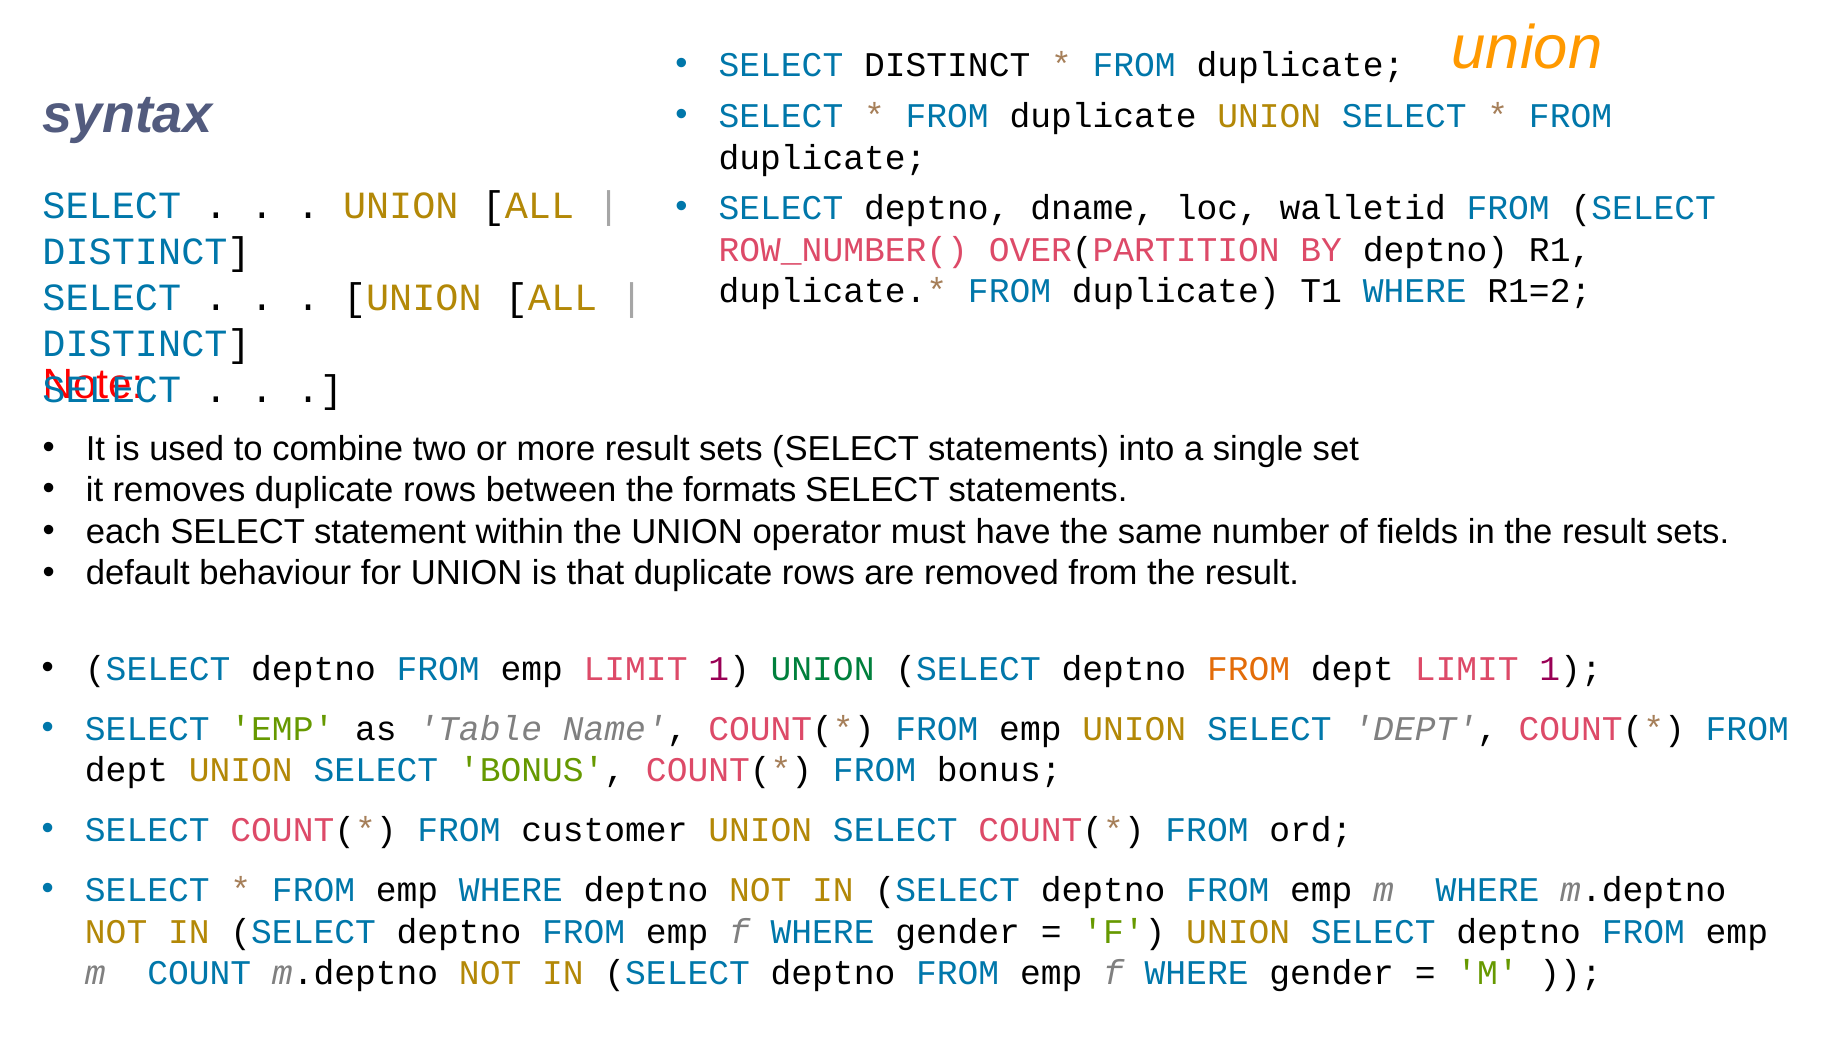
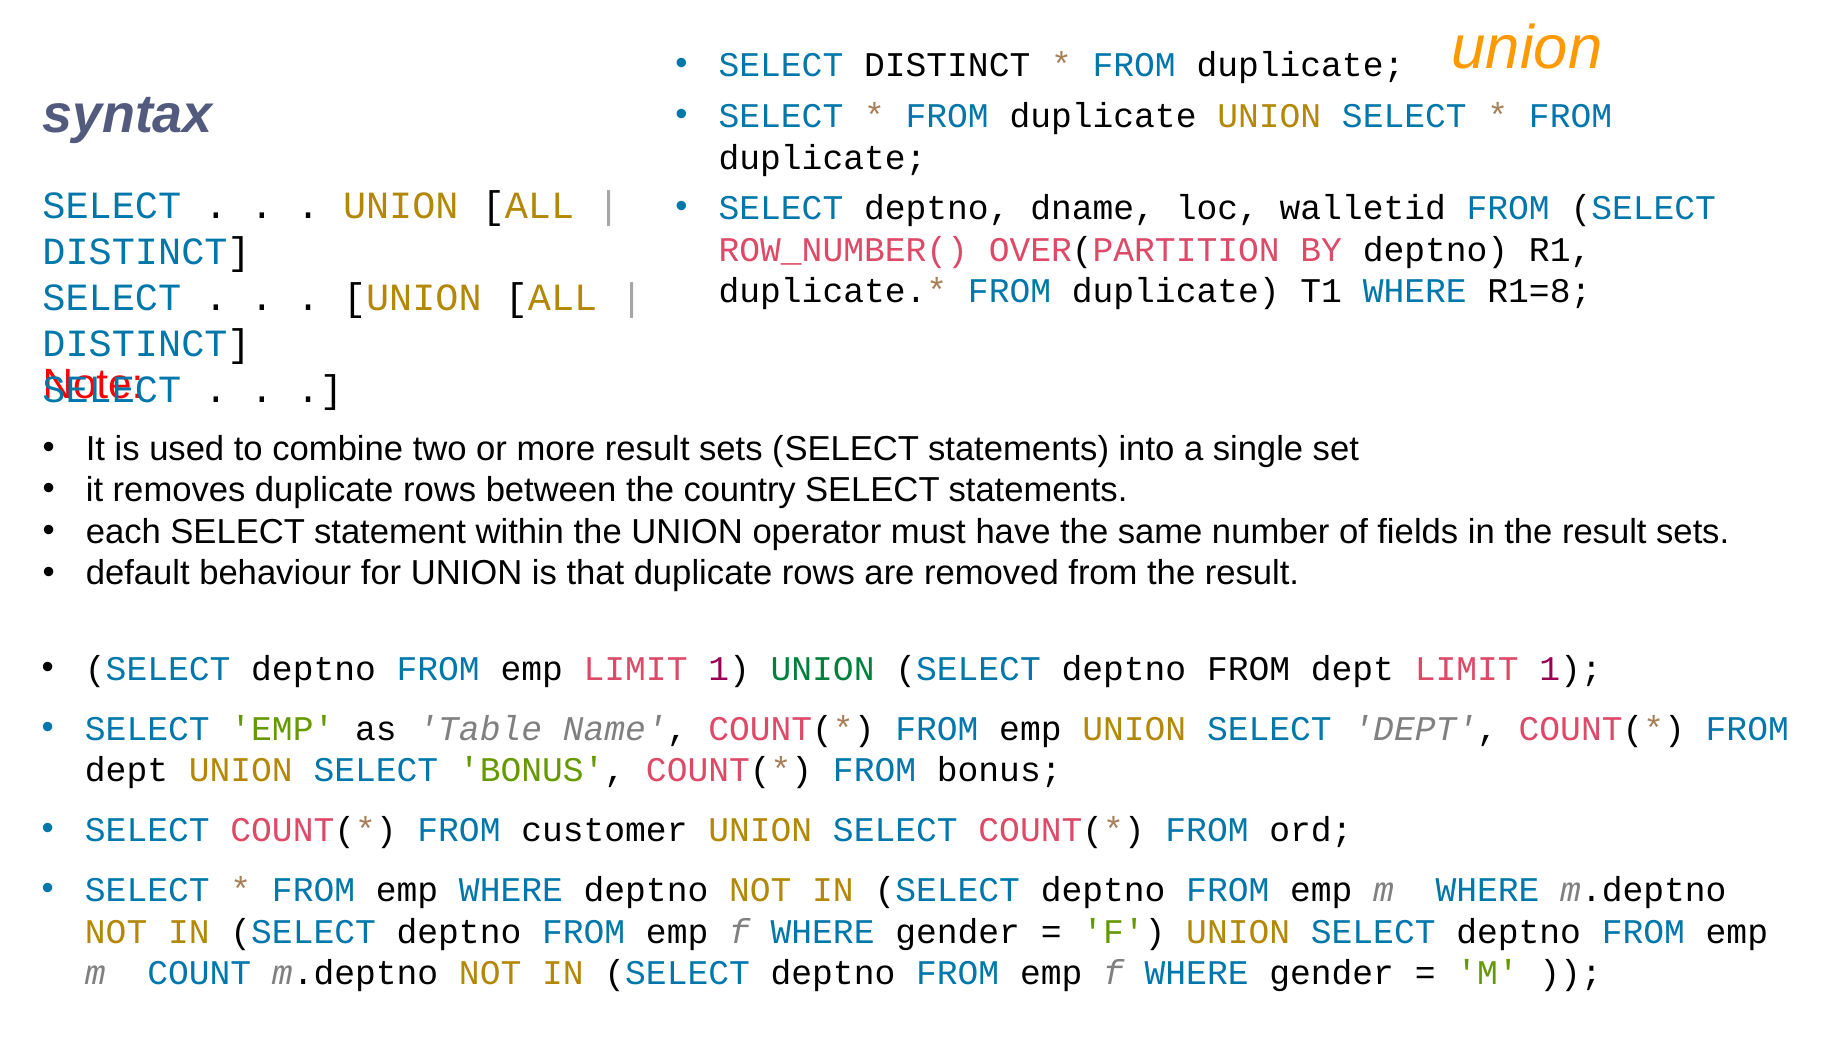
R1=2: R1=2 -> R1=8 (1539, 292)
formats: formats -> country (740, 490)
FROM colour: orange -> black (1249, 669)
